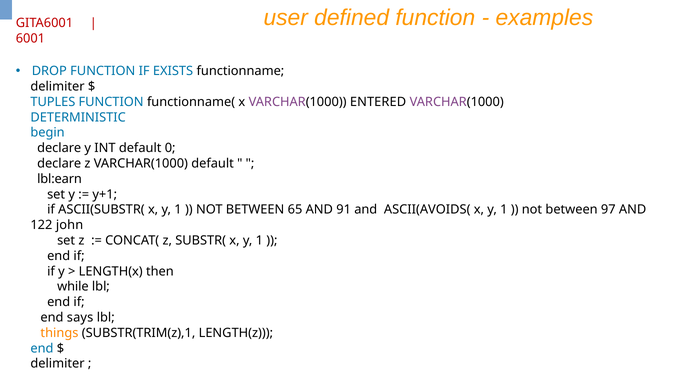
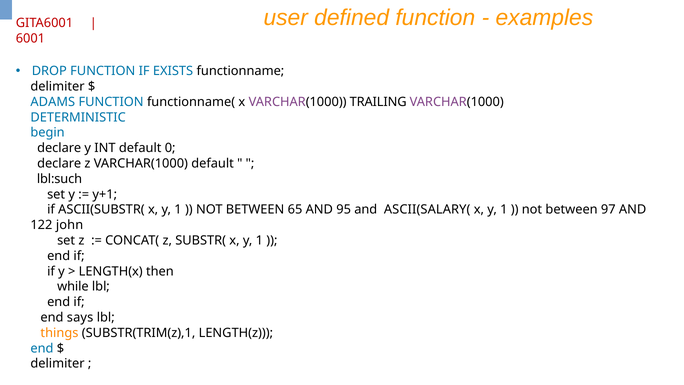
TUPLES: TUPLES -> ADAMS (53, 102)
ENTERED: ENTERED -> TRAILING (378, 102)
lbl:earn: lbl:earn -> lbl:such (60, 179)
91: 91 -> 95 (344, 210)
ASCII(AVOIDS(: ASCII(AVOIDS( -> ASCII(SALARY( (427, 210)
